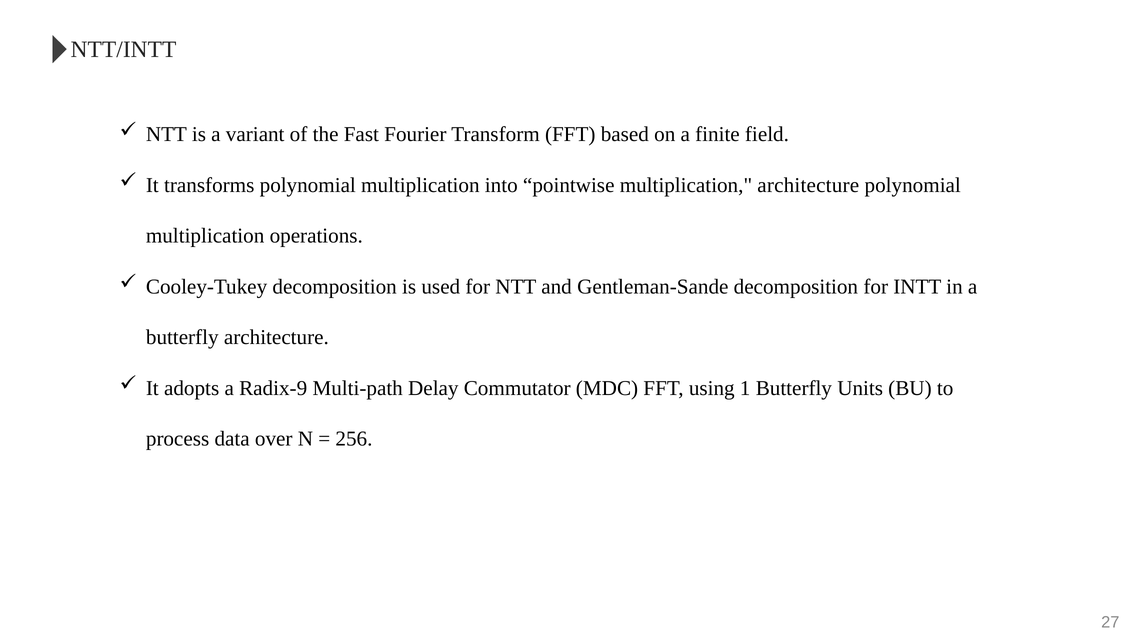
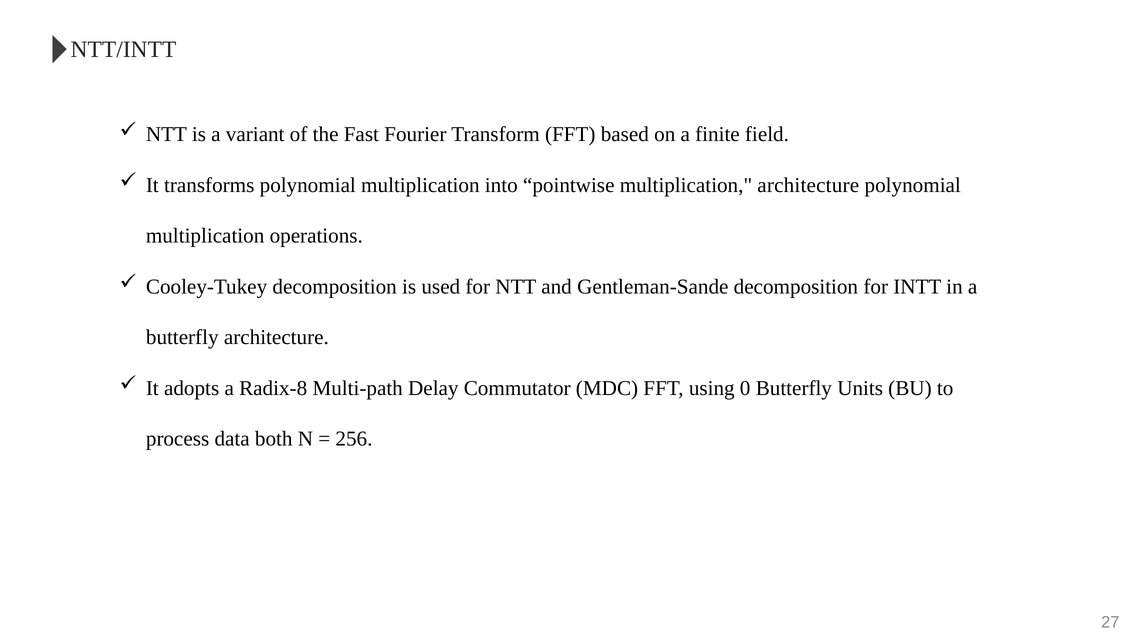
Radix-9: Radix-9 -> Radix-8 (273, 388)
1: 1 -> 0 (745, 388)
over: over -> both (274, 439)
